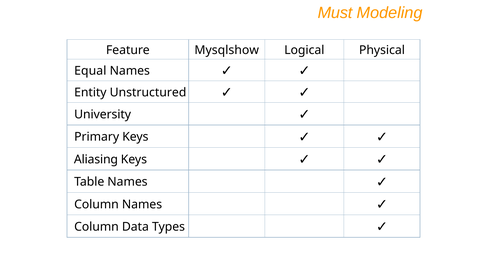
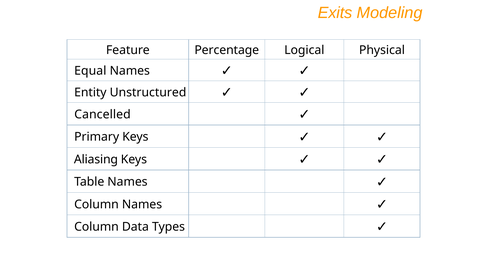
Must: Must -> Exits (335, 13)
Mysqlshow: Mysqlshow -> Percentage (227, 50)
University: University -> Cancelled (103, 114)
